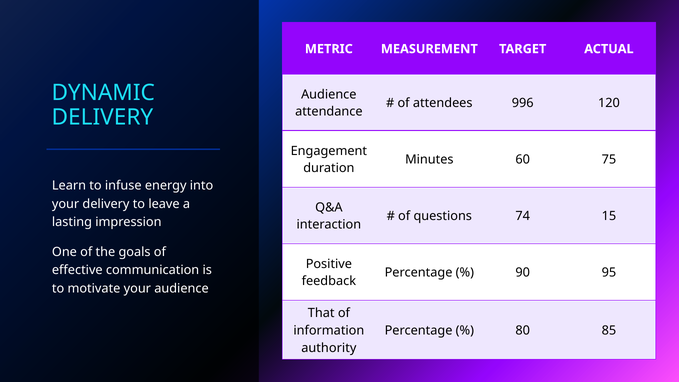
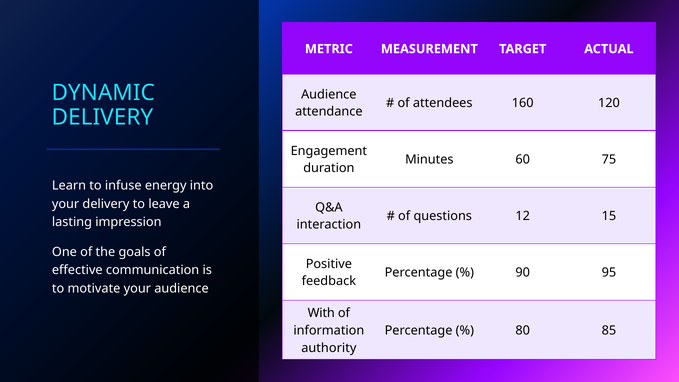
996: 996 -> 160 (523, 103)
74: 74 -> 12 (523, 216)
That: That -> With (321, 313)
